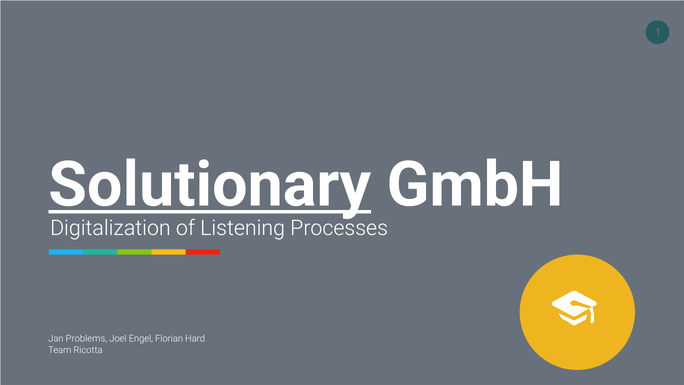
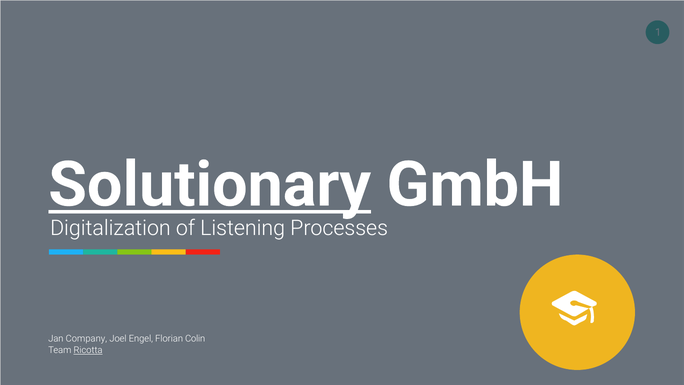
Problems: Problems -> Company (86, 339)
Hard: Hard -> Colin (195, 339)
Ricotta underline: none -> present (88, 350)
